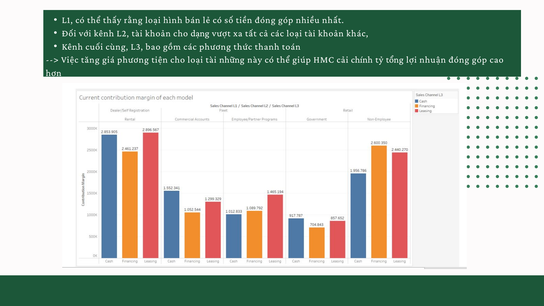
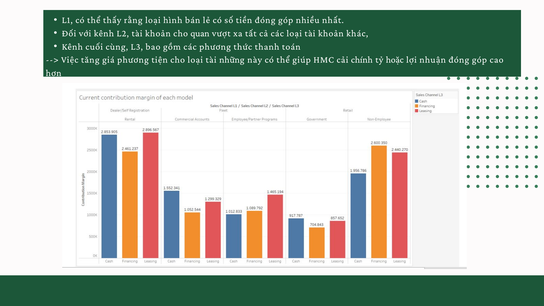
dạng: dạng -> quan (200, 33)
tổng: tổng -> hoặc (395, 60)
